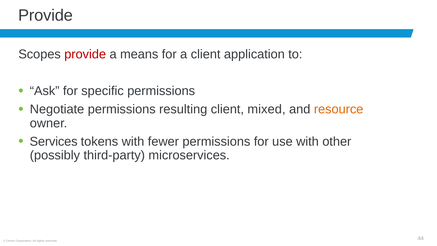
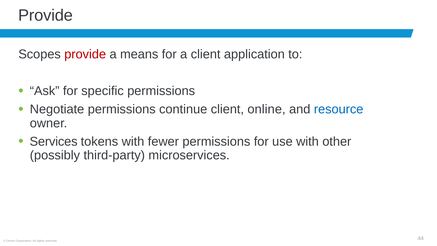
resulting: resulting -> continue (183, 109)
mixed: mixed -> online (267, 109)
resource colour: orange -> blue (339, 109)
